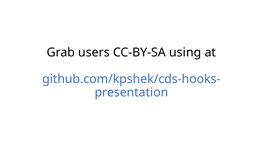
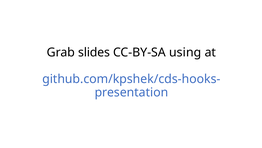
users: users -> slides (94, 52)
